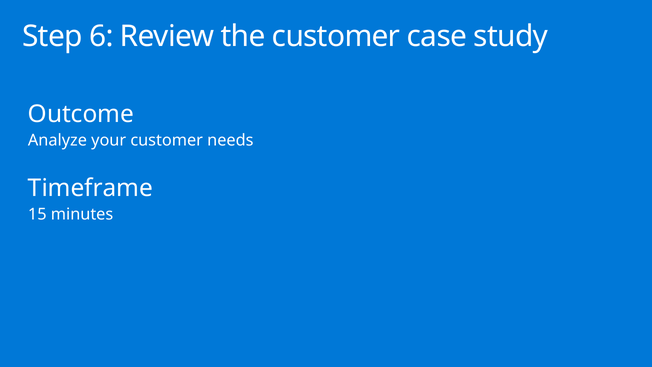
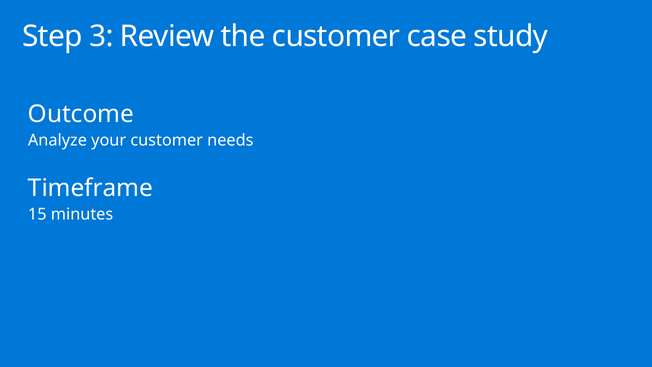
6: 6 -> 3 (101, 36)
